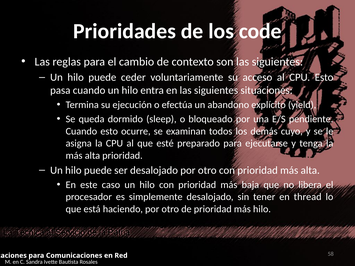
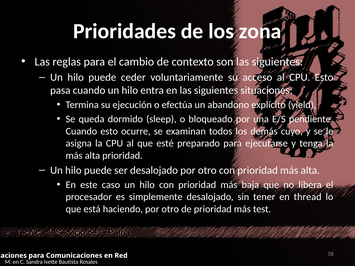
code: code -> zona (260, 31)
más hilo: hilo -> test (262, 209)
